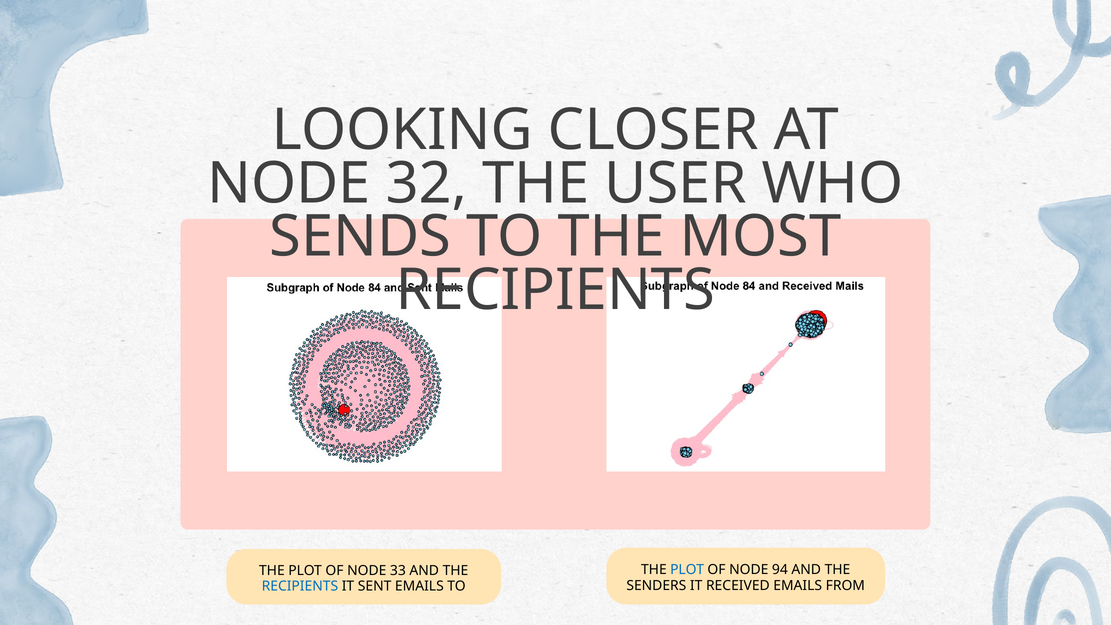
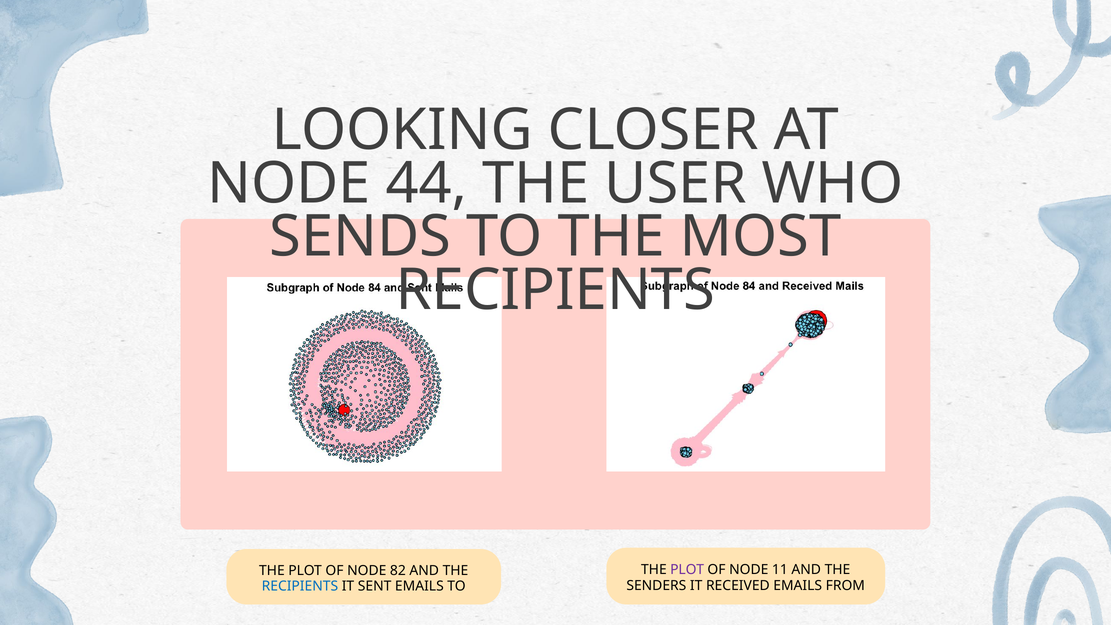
32: 32 -> 44 (426, 184)
PLOT colour: blue -> purple (687, 570)
94: 94 -> 11 (780, 570)
33: 33 -> 82 (398, 570)
